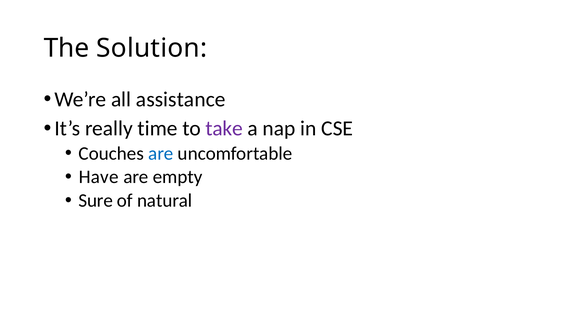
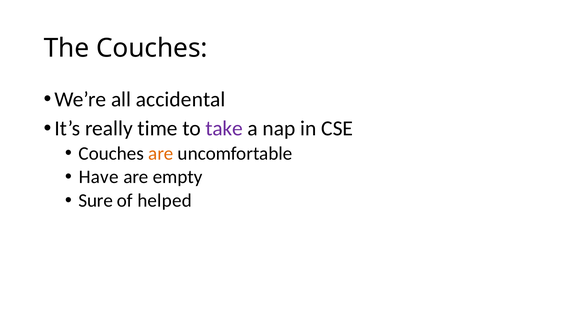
The Solution: Solution -> Couches (152, 48)
assistance: assistance -> accidental (181, 99)
are colour: blue -> orange (161, 154)
natural: natural -> helped (165, 201)
